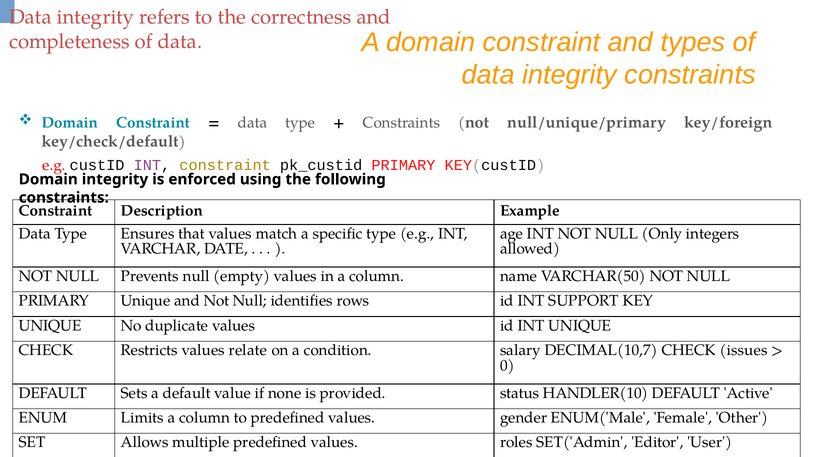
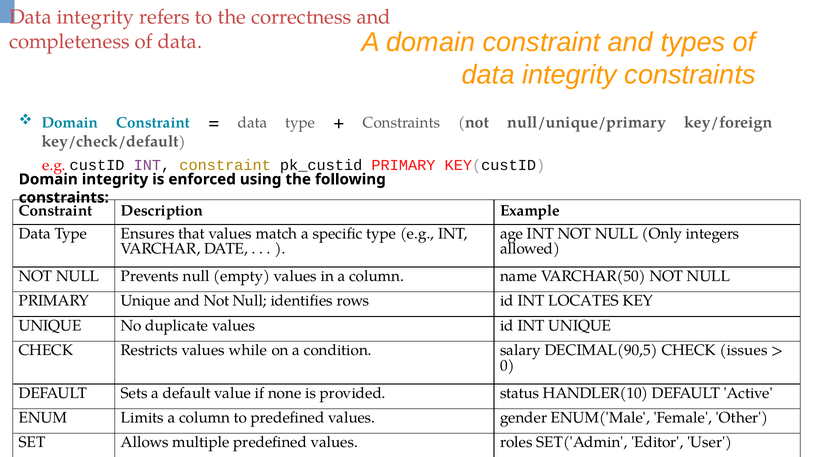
SUPPORT: SUPPORT -> LOCATES (584, 301)
relate: relate -> while (248, 351)
DECIMAL(10,7: DECIMAL(10,7 -> DECIMAL(90,5 (601, 351)
